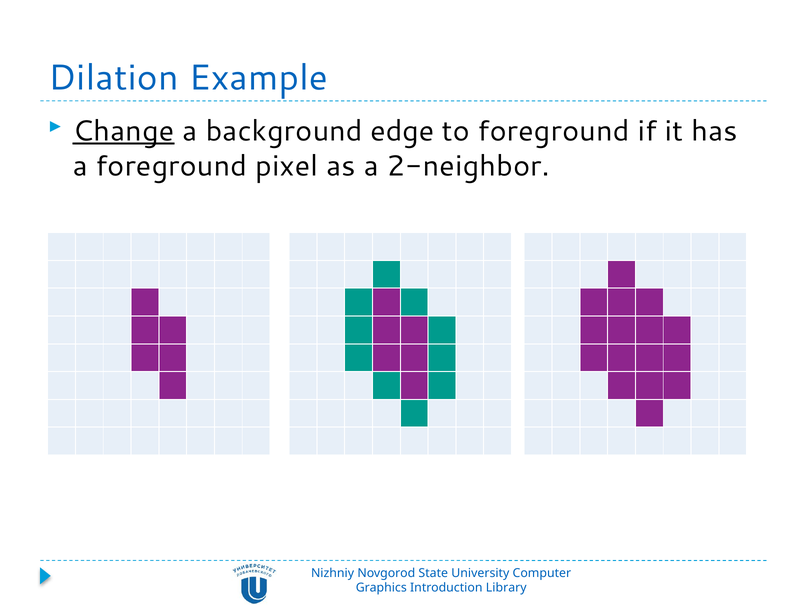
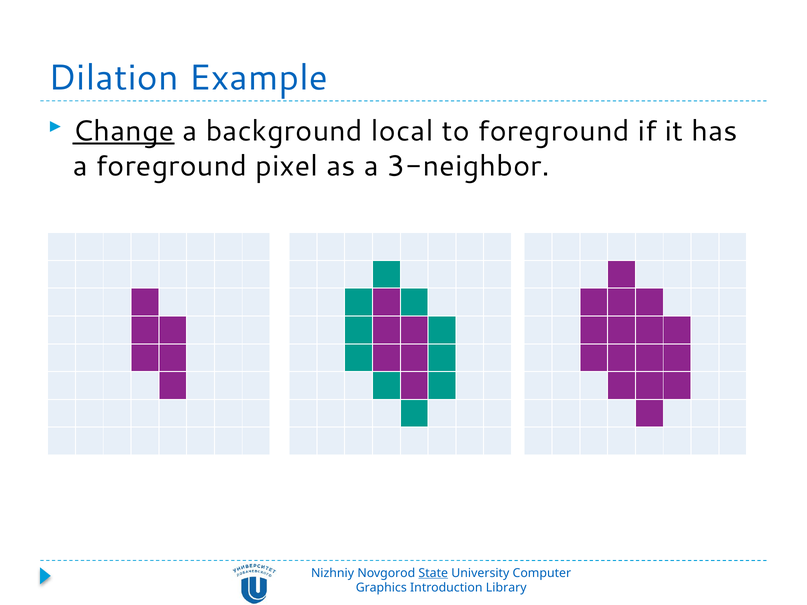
edge: edge -> local (402, 131)
2-neighbor: 2-neighbor -> 3-neighbor (468, 166)
State underline: none -> present (433, 573)
